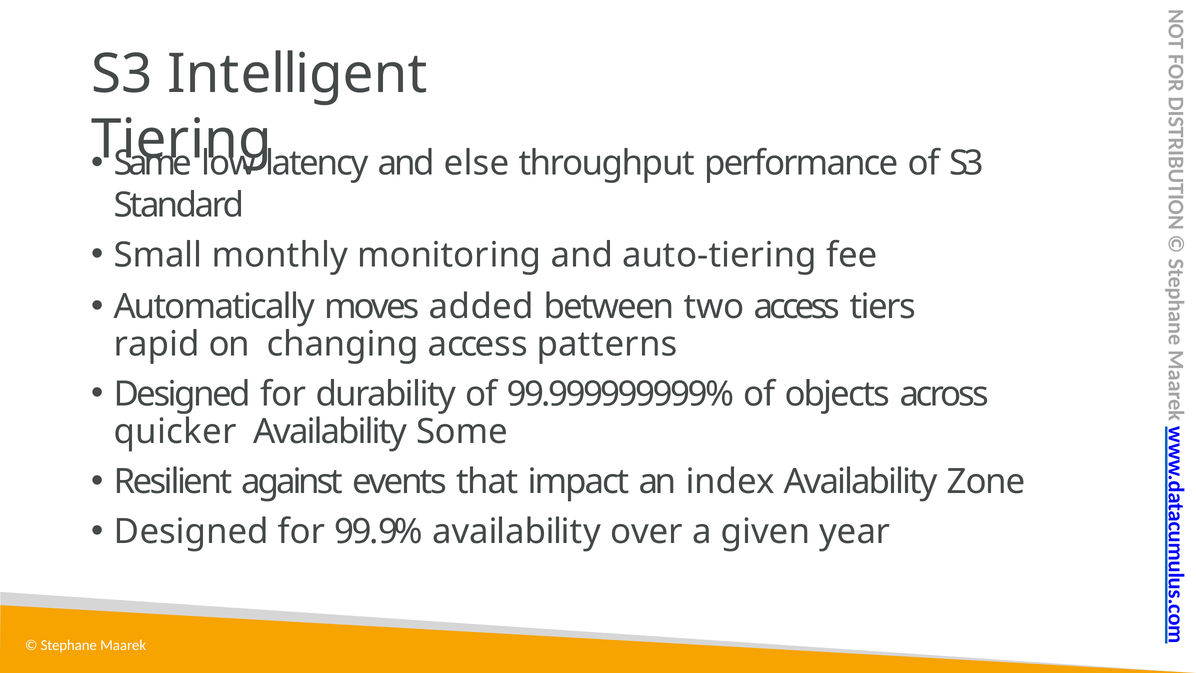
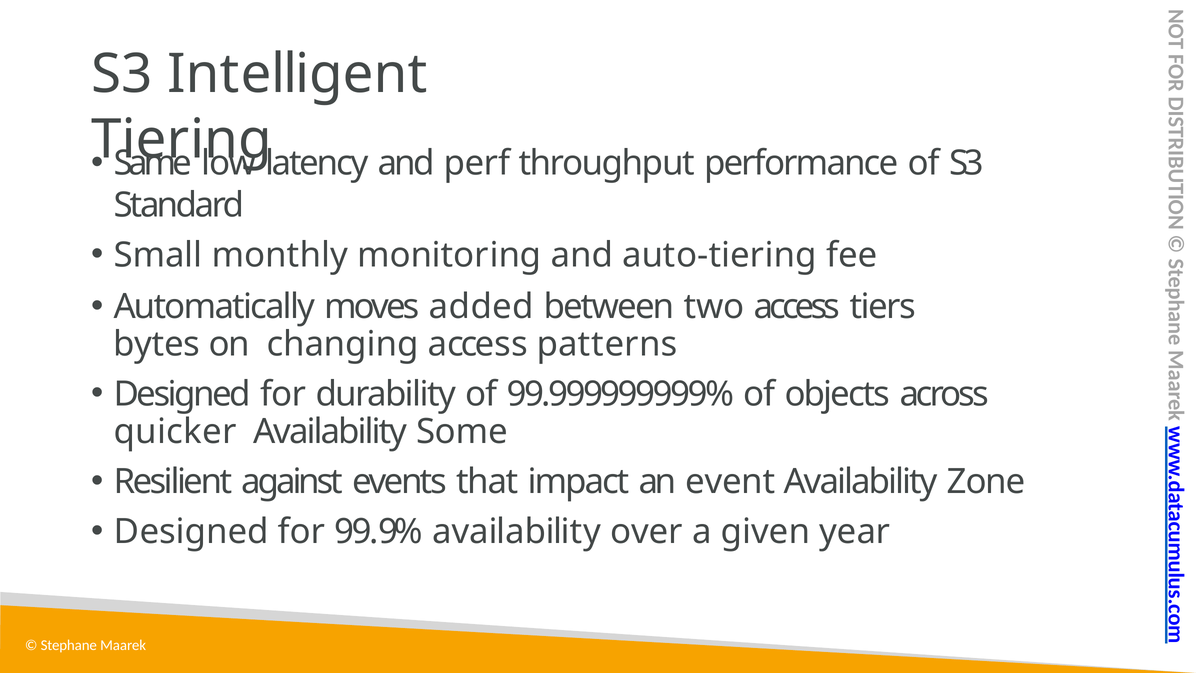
else: else -> perf (477, 163)
rapid: rapid -> bytes (157, 344)
index: index -> event (730, 482)
